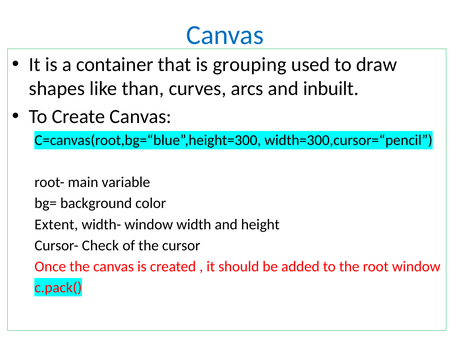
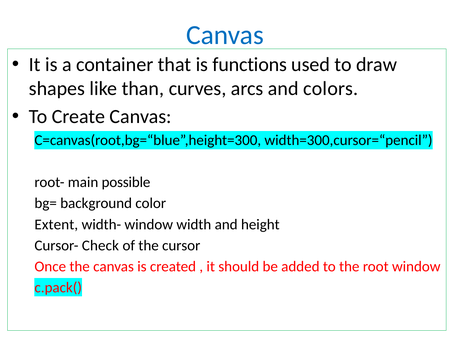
grouping: grouping -> functions (250, 64)
inbuilt: inbuilt -> colors (331, 88)
variable: variable -> possible (126, 182)
